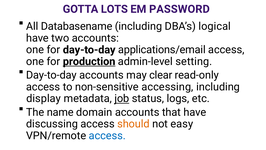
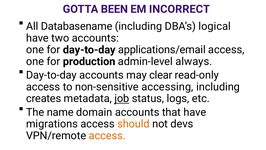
LOTS: LOTS -> BEEN (114, 9)
PASSWORD: PASSWORD -> INCORRECT (179, 9)
production underline: present -> none (89, 61)
setting: setting -> always (194, 61)
display: display -> creates (44, 98)
discussing: discussing -> migrations (52, 124)
easy: easy -> devs (182, 124)
access colour: blue -> orange (107, 135)
